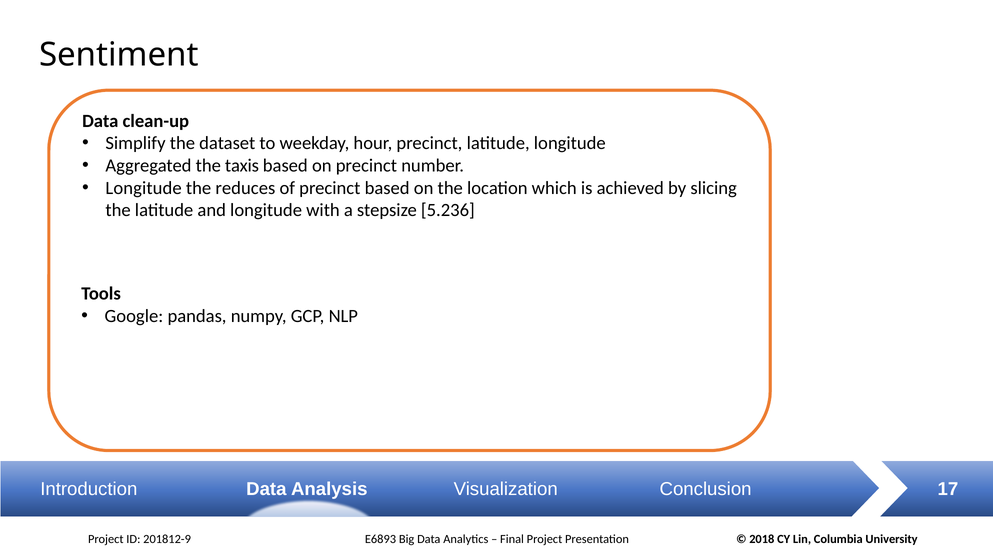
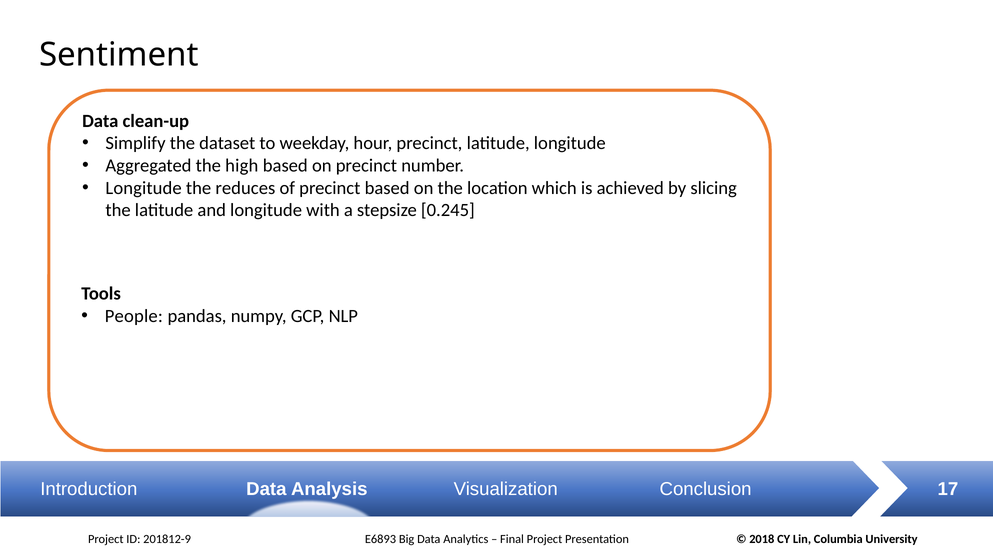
taxis: taxis -> high (242, 165)
5.236: 5.236 -> 0.245 (448, 210)
Google: Google -> People (134, 316)
